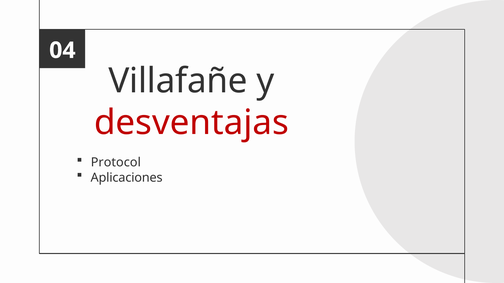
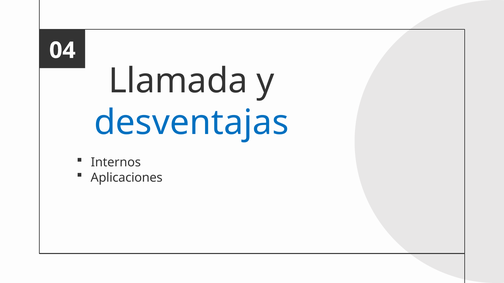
Villafañe: Villafañe -> Llamada (178, 81)
desventajas colour: red -> blue (191, 123)
Protocol: Protocol -> Internos (116, 163)
